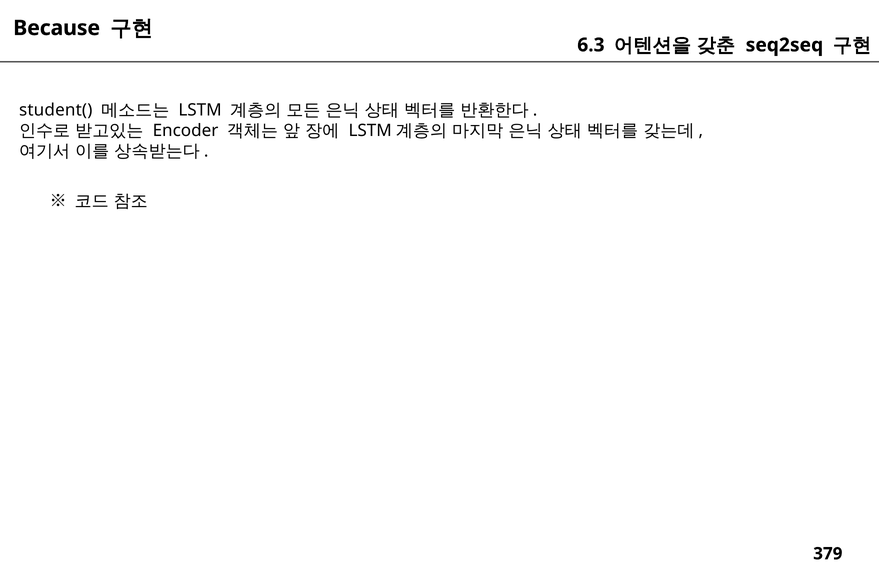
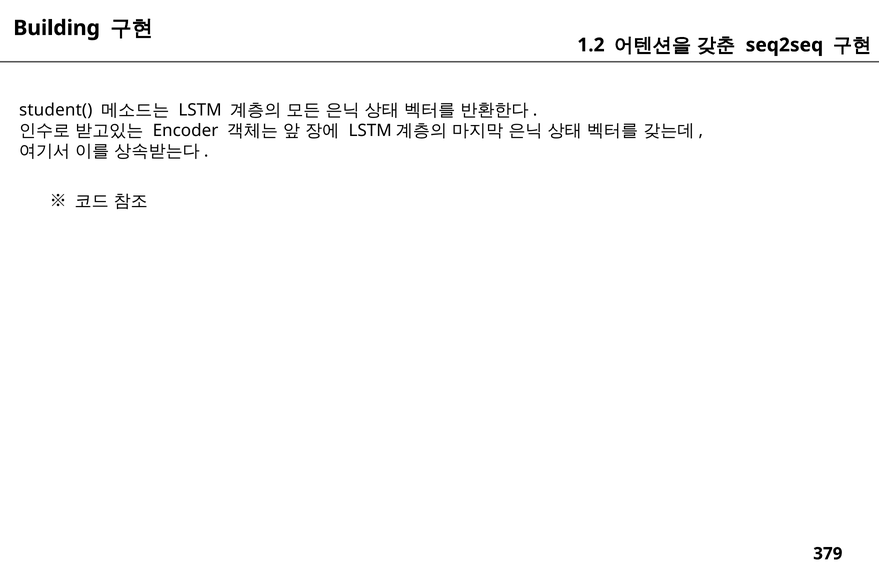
Because: Because -> Building (57, 28)
6.3: 6.3 -> 1.2 (591, 45)
